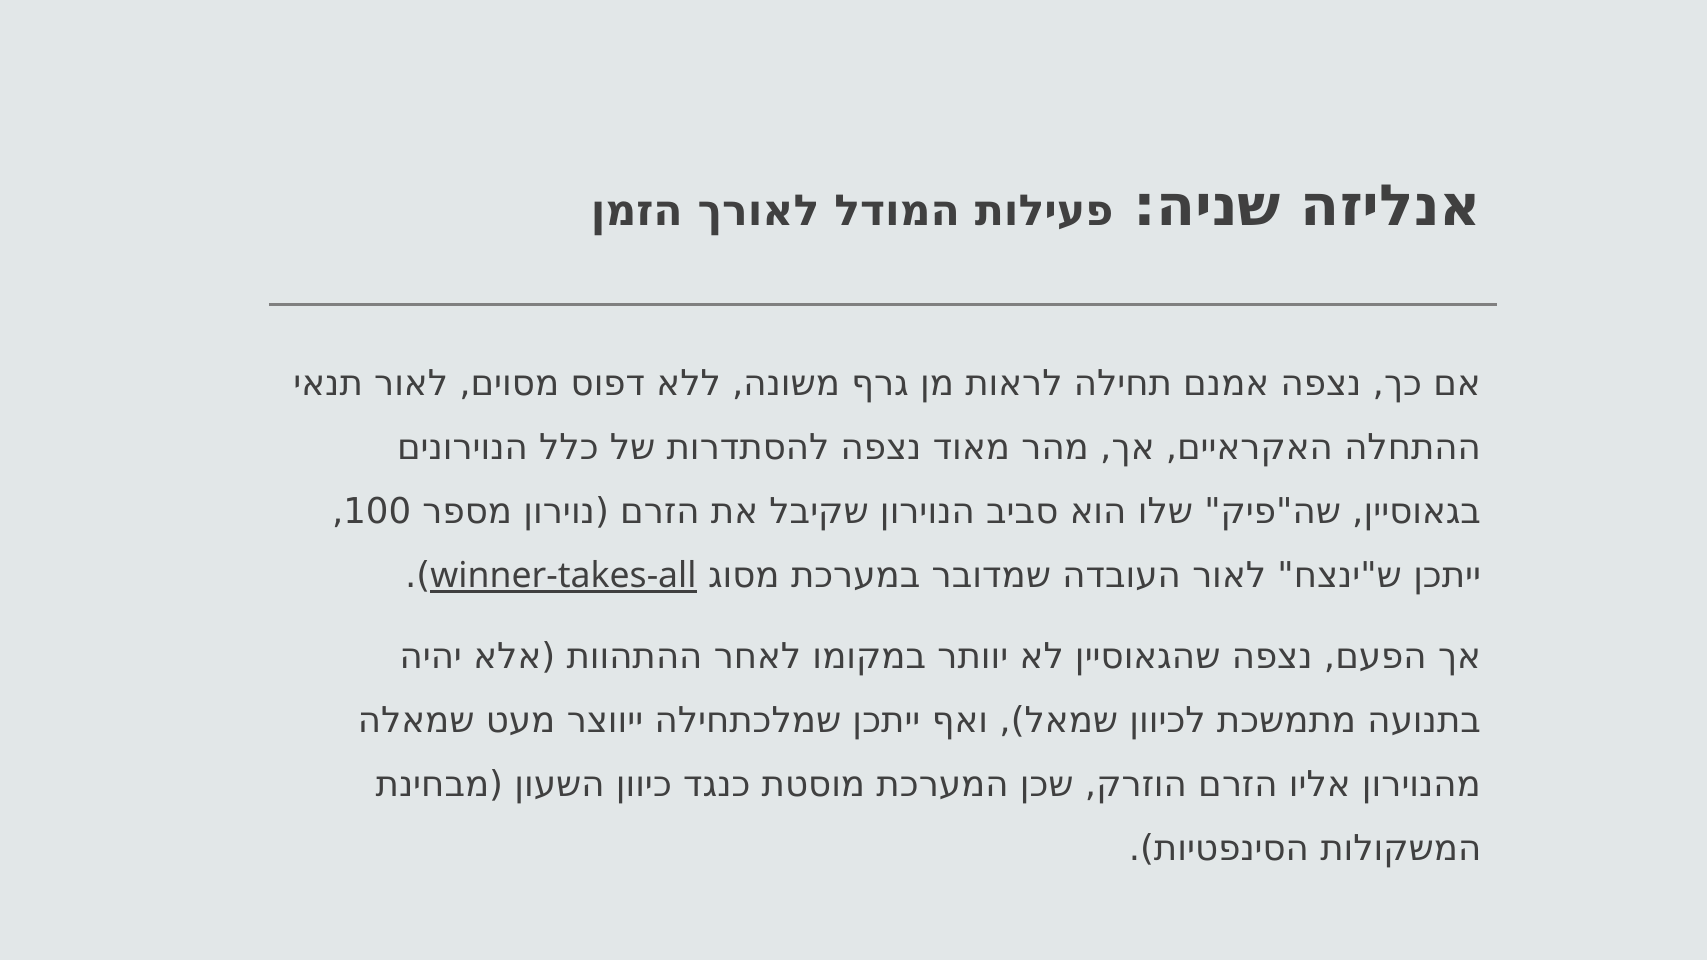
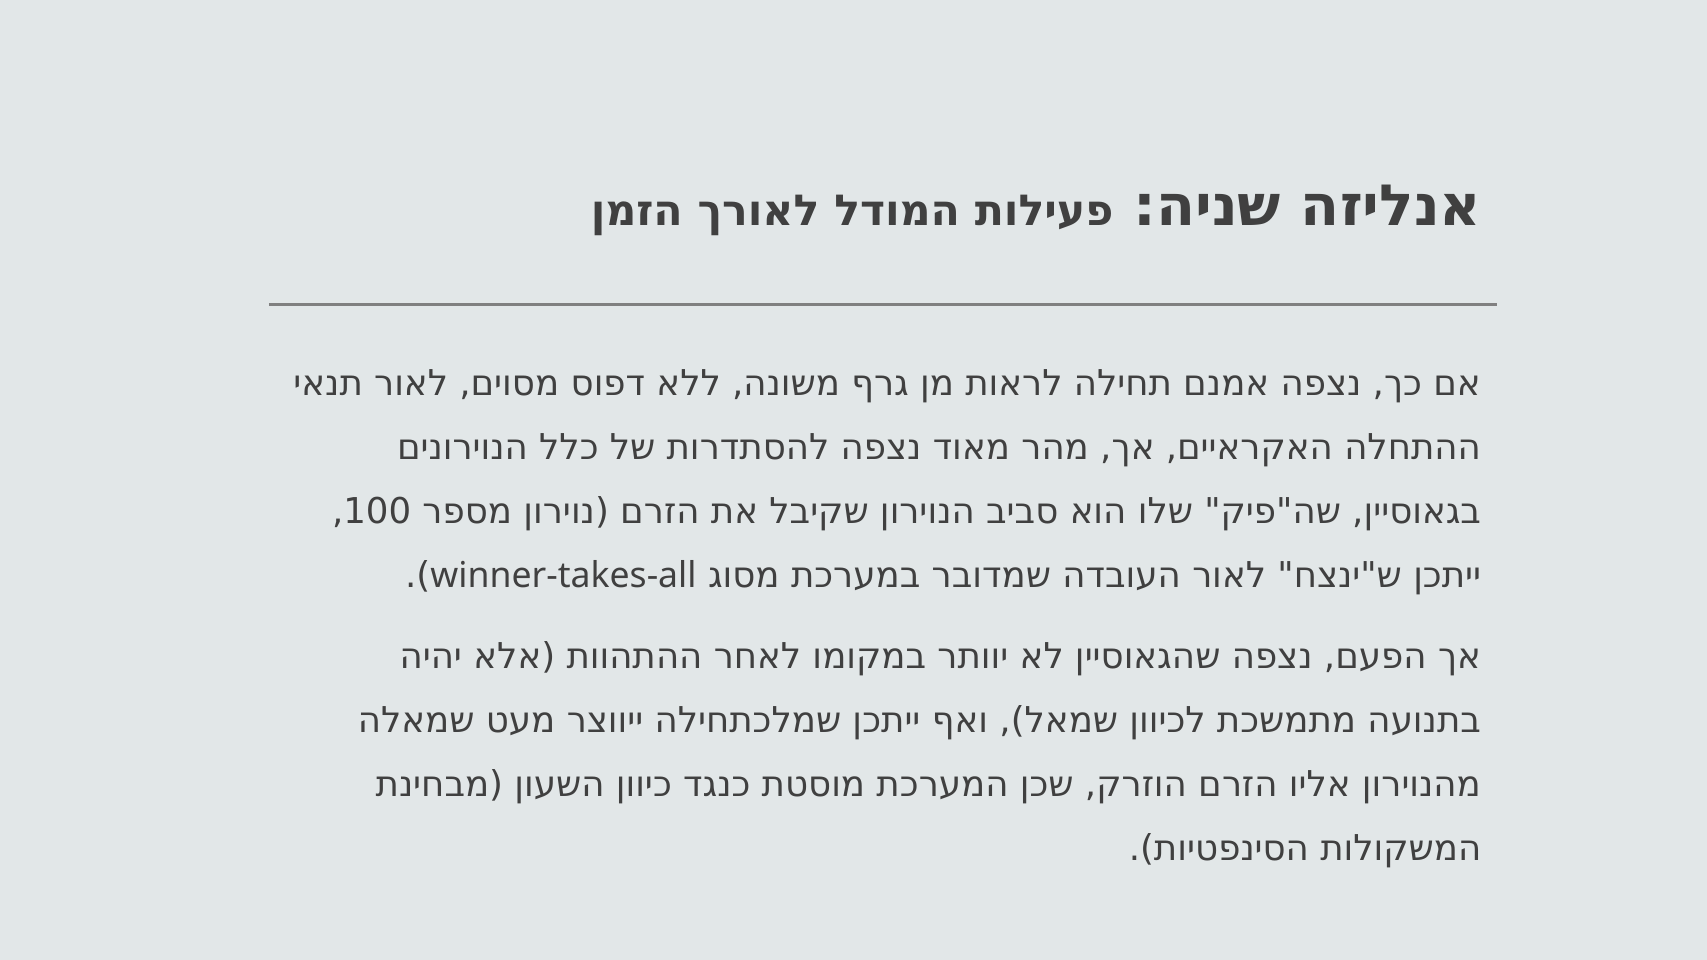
winner-takes-all underline: present -> none (563, 576)
